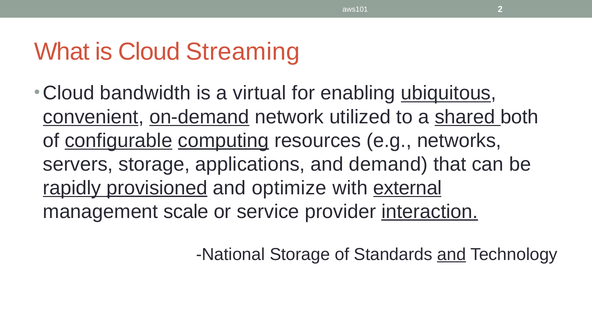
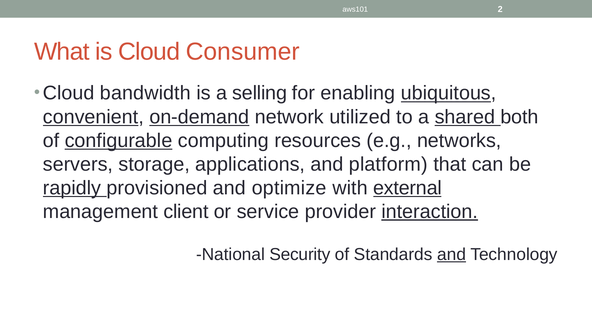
Streaming: Streaming -> Consumer (243, 52)
virtual: virtual -> selling (260, 93)
computing underline: present -> none (223, 141)
demand: demand -> platform (388, 164)
provisioned underline: present -> none (157, 188)
scale: scale -> client (186, 212)
National Storage: Storage -> Security (300, 254)
